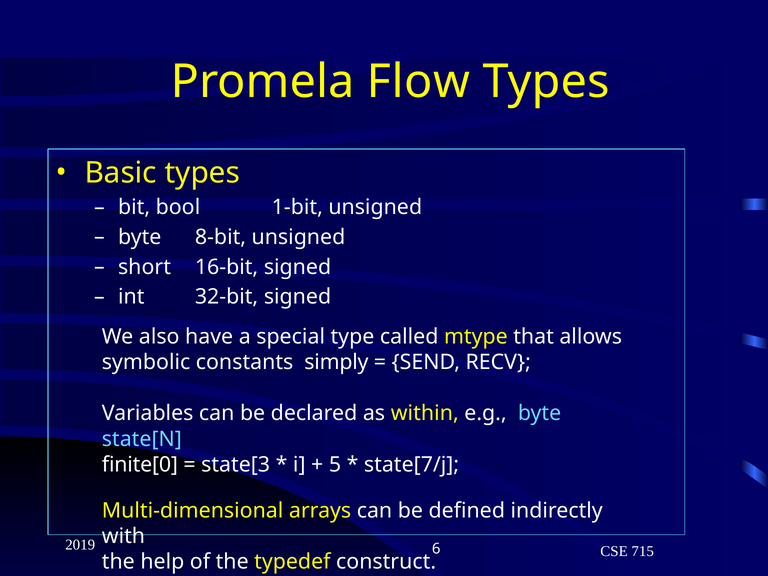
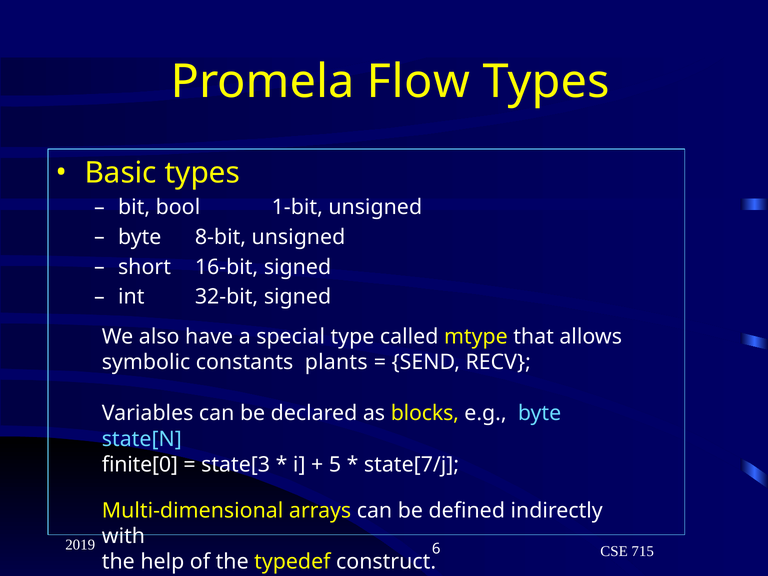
simply: simply -> plants (336, 362)
within: within -> blocks (425, 413)
